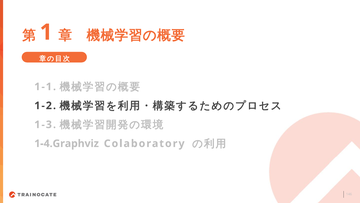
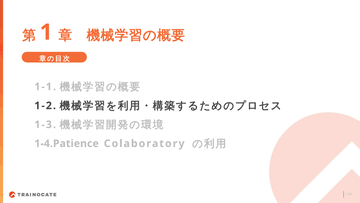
1-4.Graphviz: 1-4.Graphviz -> 1-4.Patience (67, 143)
